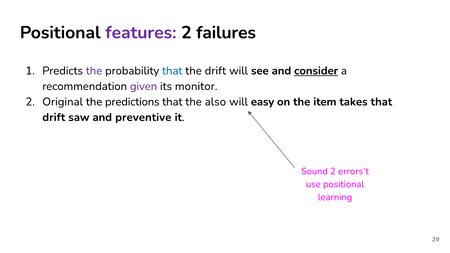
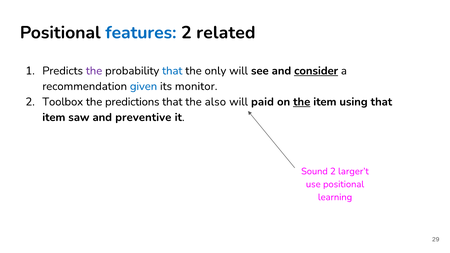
features colour: purple -> blue (141, 33)
failures: failures -> related (226, 33)
the drift: drift -> only (215, 71)
given colour: purple -> blue (144, 86)
Original: Original -> Toolbox (63, 102)
easy: easy -> paid (262, 102)
the underline: none -> present (302, 102)
takes: takes -> using (354, 102)
drift: drift -> item (54, 117)
errors’t: errors’t -> larger’t (353, 171)
